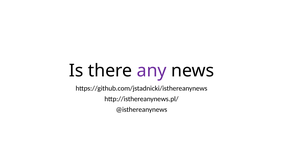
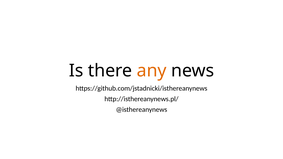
any colour: purple -> orange (152, 71)
